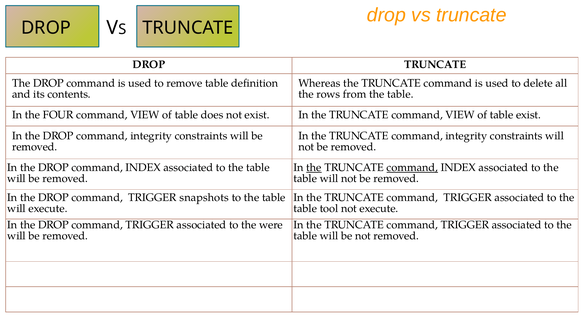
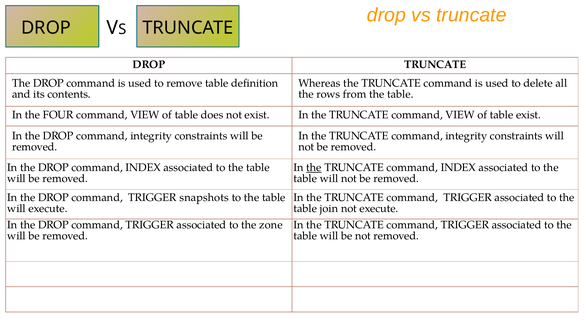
command underline: present -> none (412, 167)
tool: tool -> join (329, 208)
were: were -> zone (271, 224)
